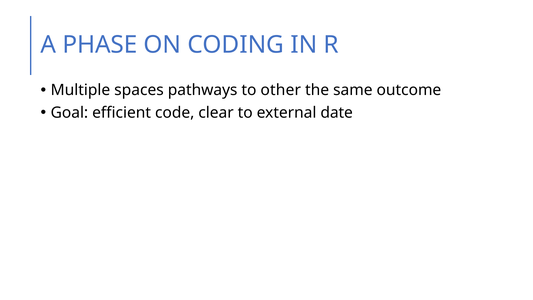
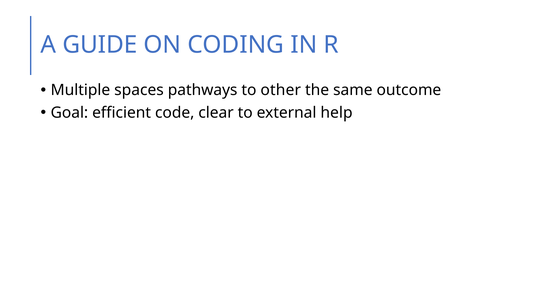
PHASE: PHASE -> GUIDE (100, 45)
date: date -> help (337, 112)
